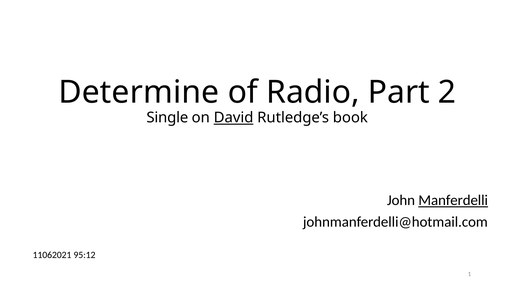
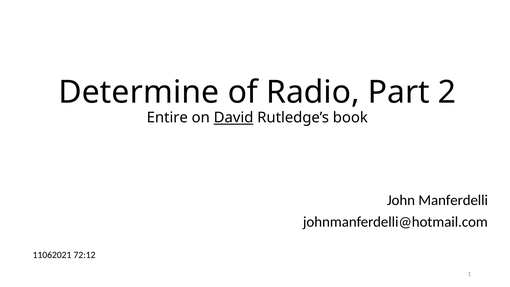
Single: Single -> Entire (167, 118)
Manferdelli underline: present -> none (453, 200)
95:12: 95:12 -> 72:12 (85, 255)
